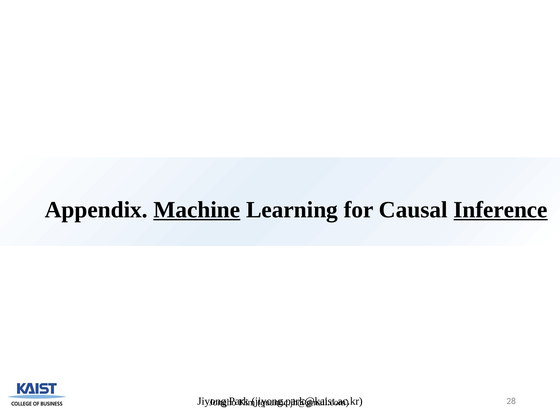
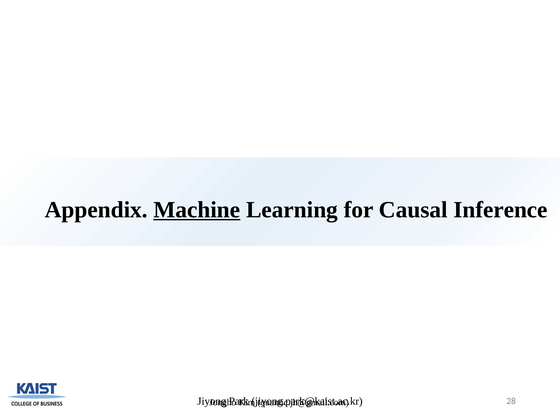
Inference underline: present -> none (501, 210)
